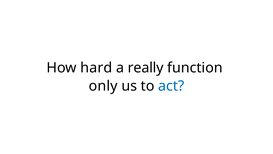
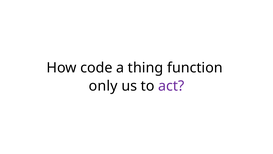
hard: hard -> code (96, 68)
really: really -> thing (146, 68)
act colour: blue -> purple (171, 86)
